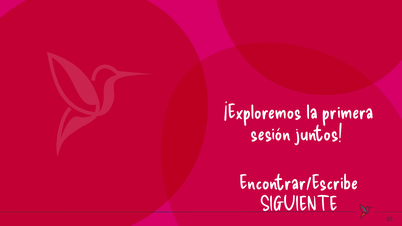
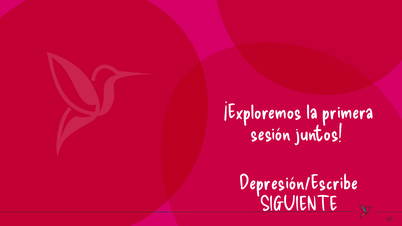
Encontrar/Escribe: Encontrar/Escribe -> Depresión/Escribe (299, 183)
